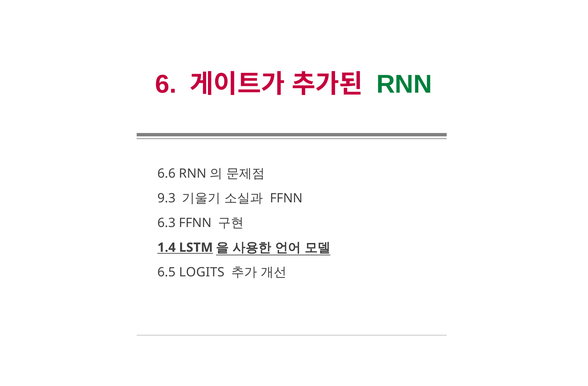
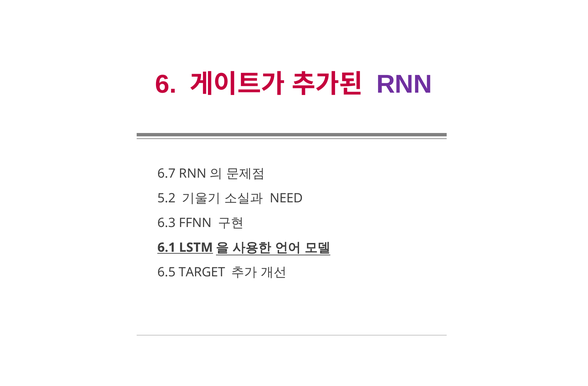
RNN colour: green -> purple (404, 85)
6.6: 6.6 -> 6.7 (166, 174)
9.3: 9.3 -> 5.2 (166, 198)
FFNN: FFNN -> NEED (286, 198)
1.4: 1.4 -> 6.1 (167, 248)
LOGITS: LOGITS -> TARGET (202, 272)
